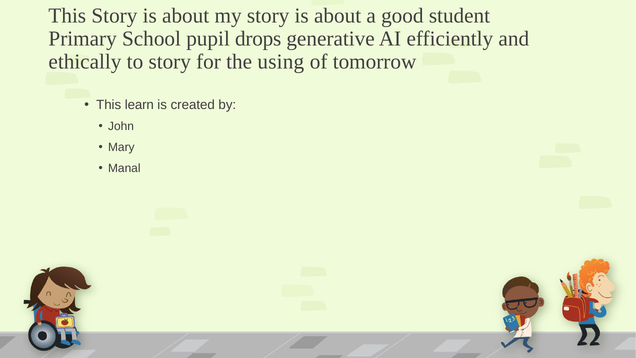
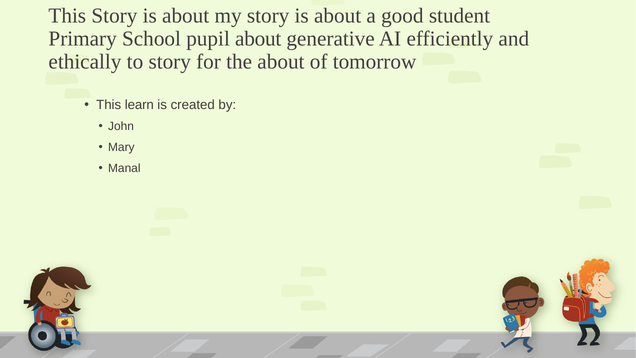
pupil drops: drops -> about (258, 39)
the using: using -> about (281, 62)
